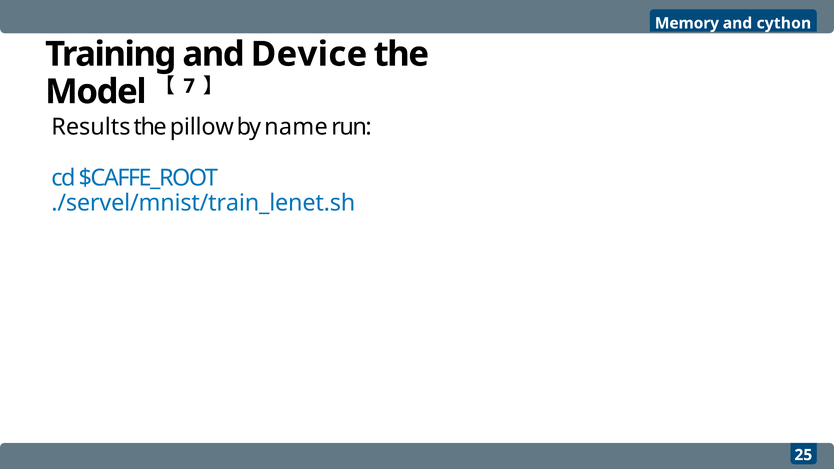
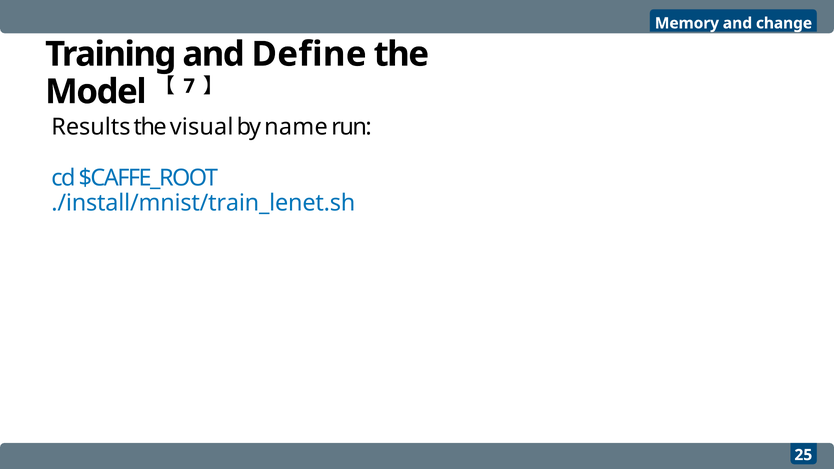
cython: cython -> change (784, 23)
Device: Device -> Define (309, 54)
pillow: pillow -> visual (202, 127)
./servel/mnist/train_lenet.sh: ./servel/mnist/train_lenet.sh -> ./install/mnist/train_lenet.sh (203, 203)
